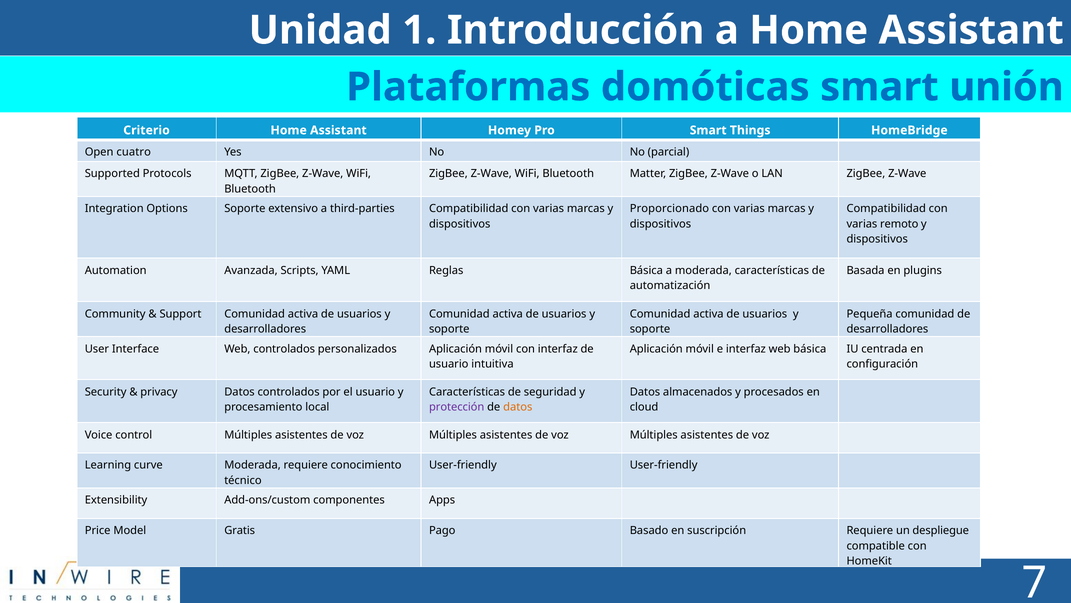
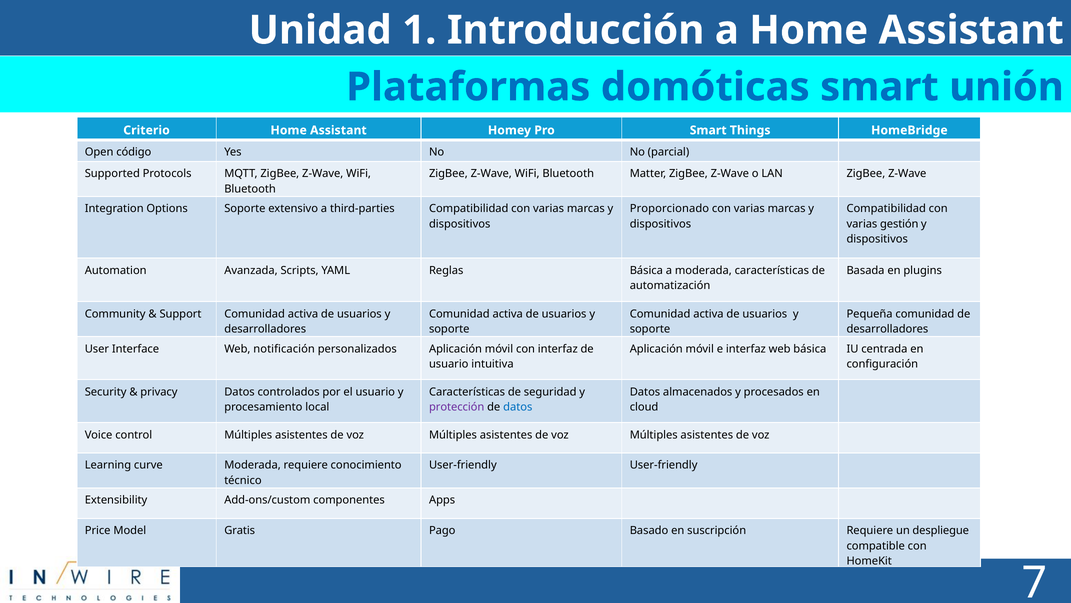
cuatro: cuatro -> código (134, 152)
remoto: remoto -> gestión (899, 224)
Web controlados: controlados -> notificación (284, 349)
datos colour: orange -> blue (518, 407)
